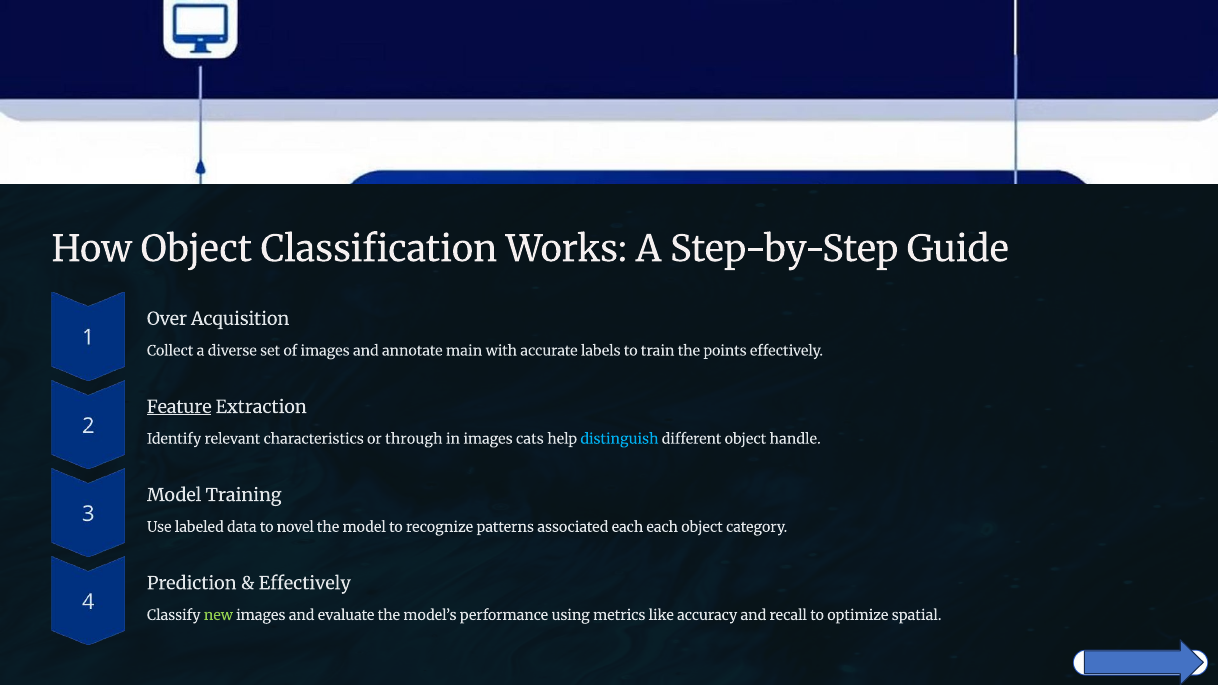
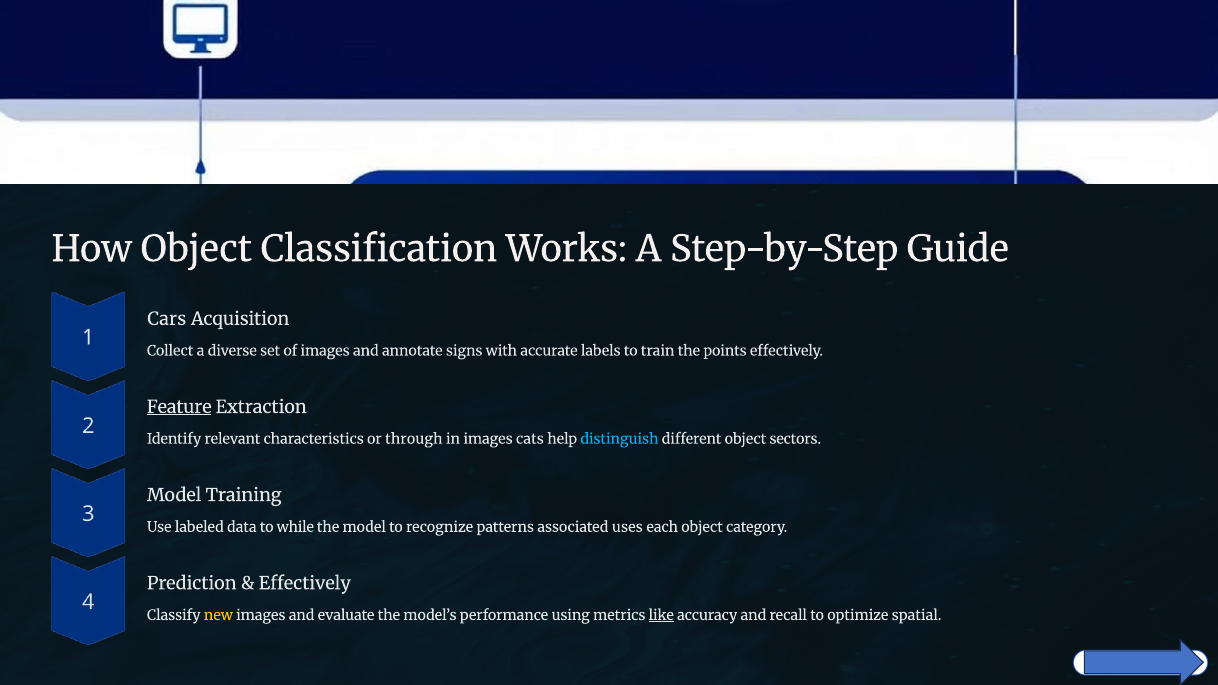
Over: Over -> Cars (167, 319)
main: main -> signs (464, 351)
handle: handle -> sectors (795, 439)
novel: novel -> while (295, 527)
associated each: each -> uses (627, 527)
new colour: light green -> yellow (218, 615)
like underline: none -> present (661, 615)
